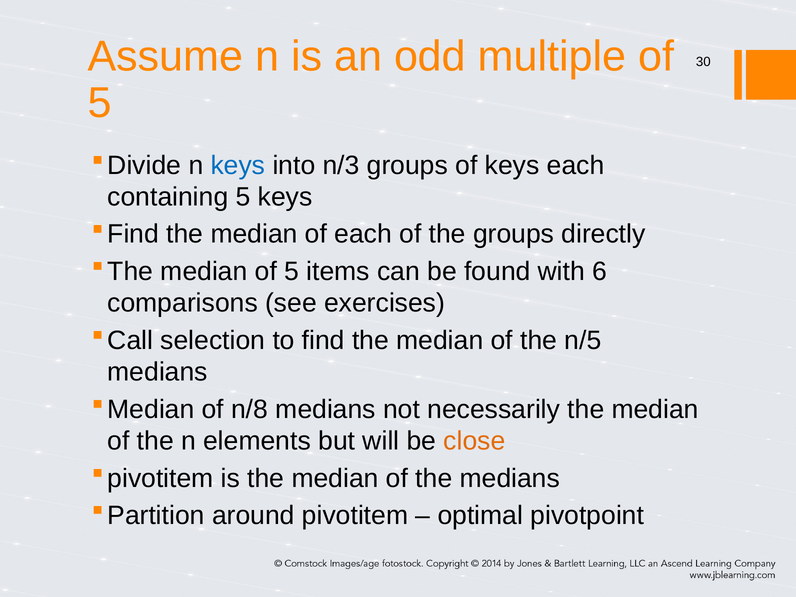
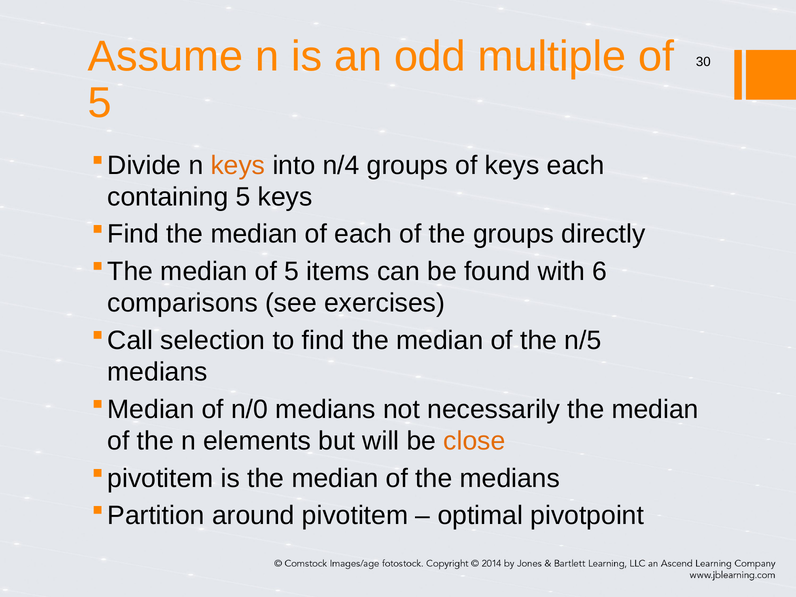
keys colour: blue -> orange (238, 165)
n/3: n/3 -> n/4 (341, 165)
n/8: n/8 -> n/0 (250, 409)
